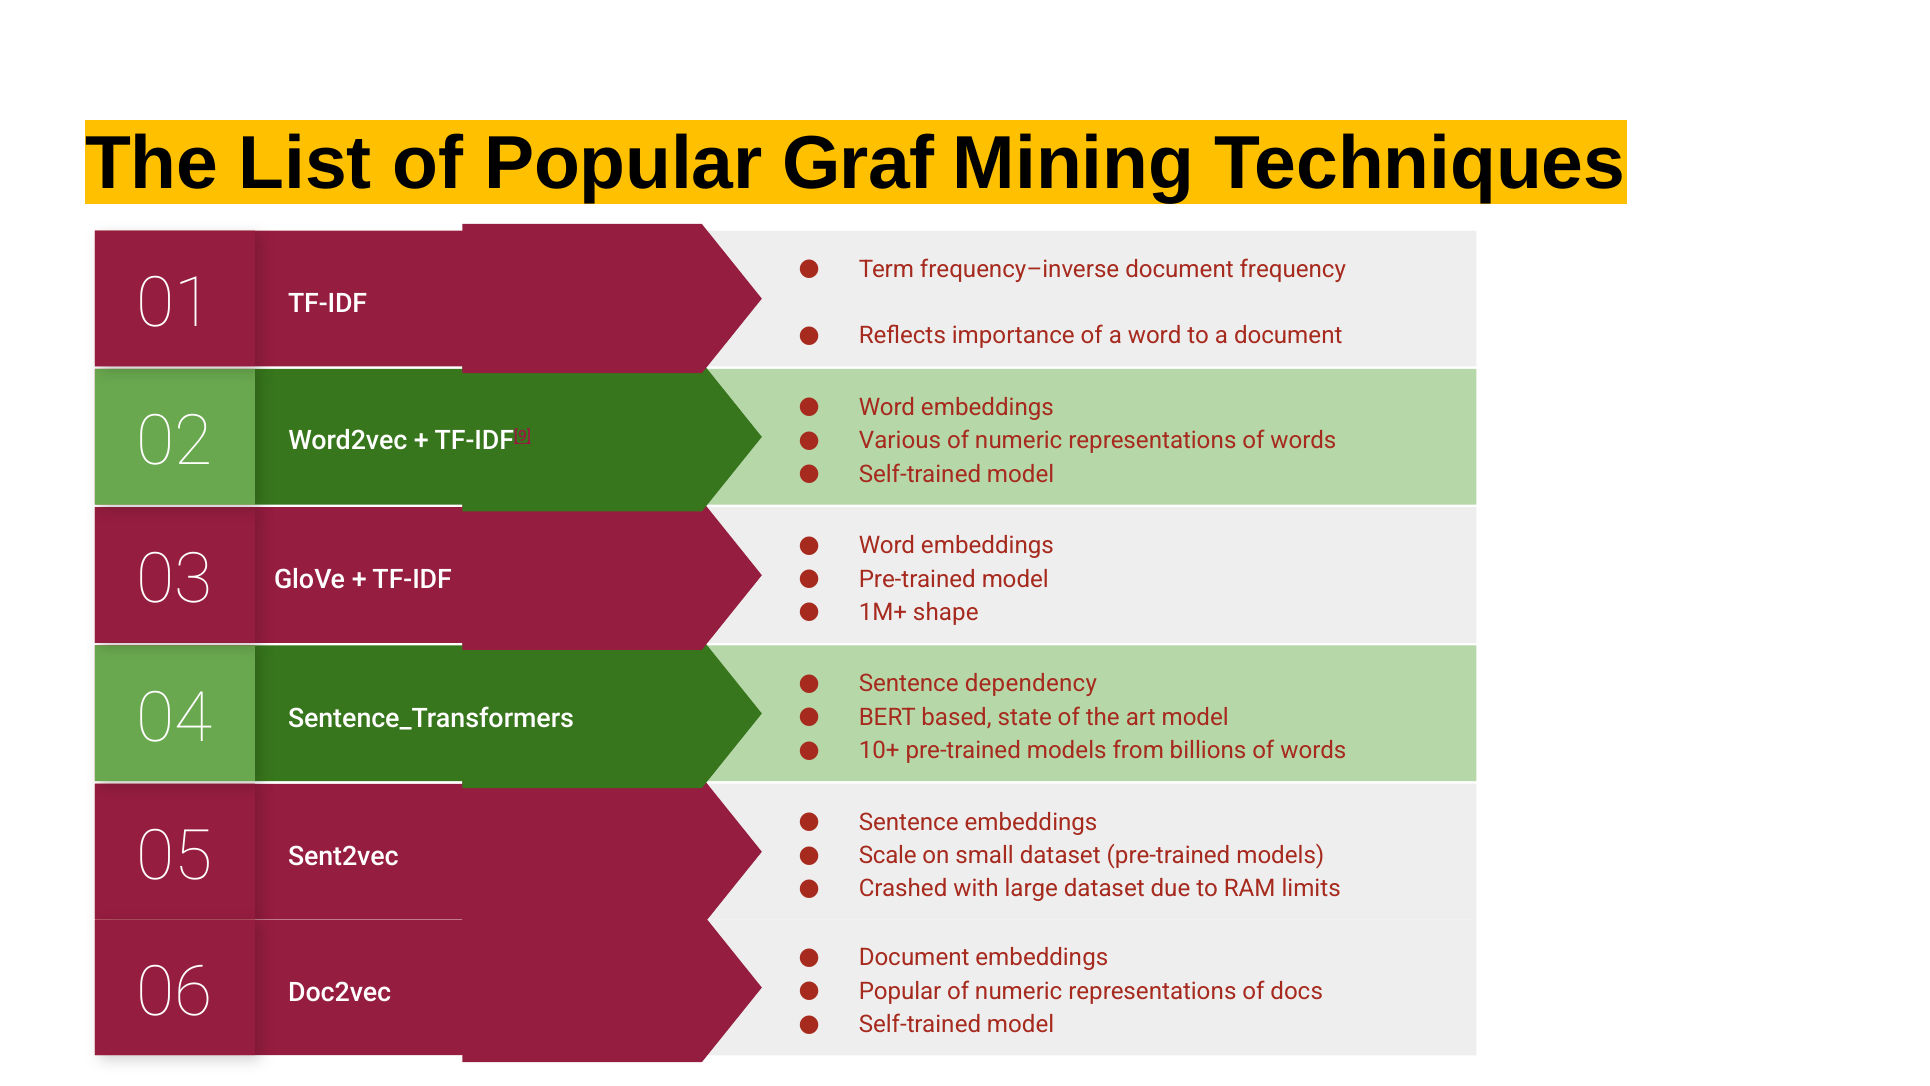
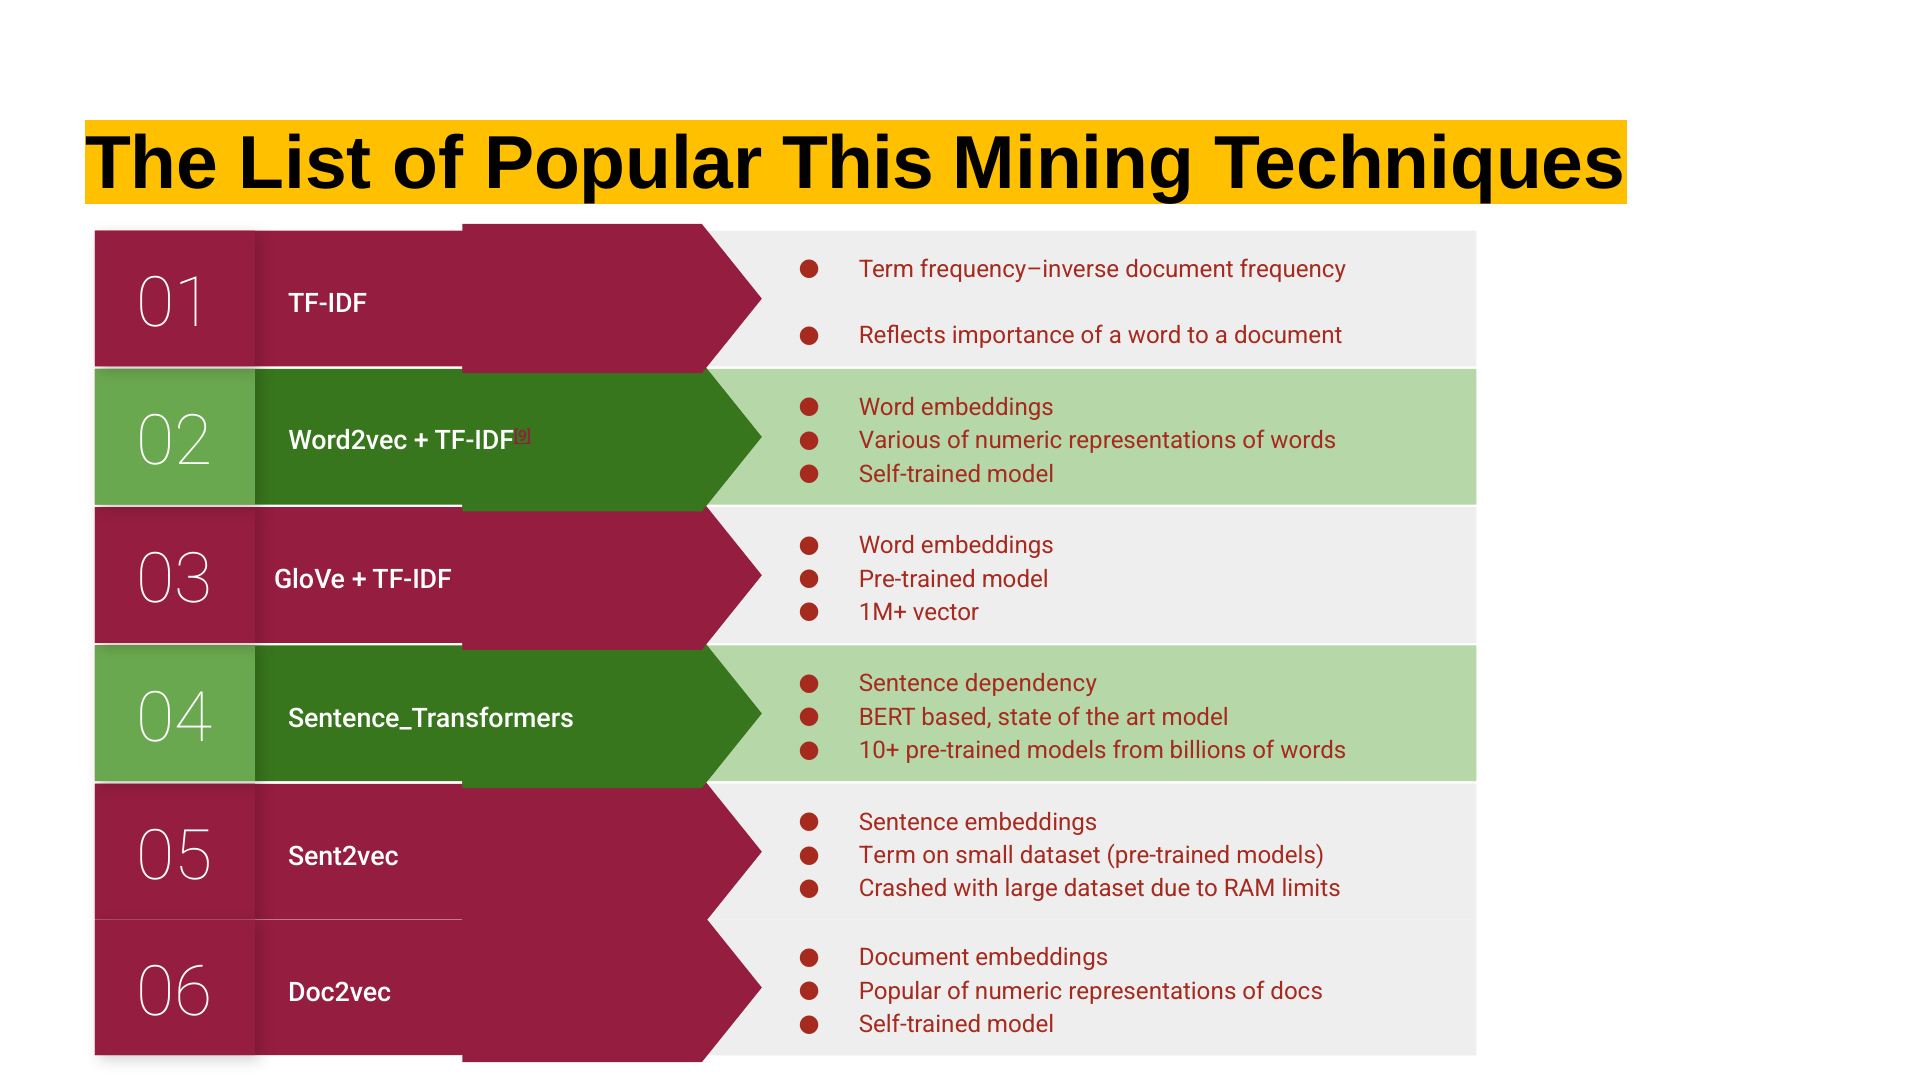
Graf: Graf -> This (858, 164)
shape: shape -> vector (946, 612)
Scale: Scale -> Term (887, 855)
